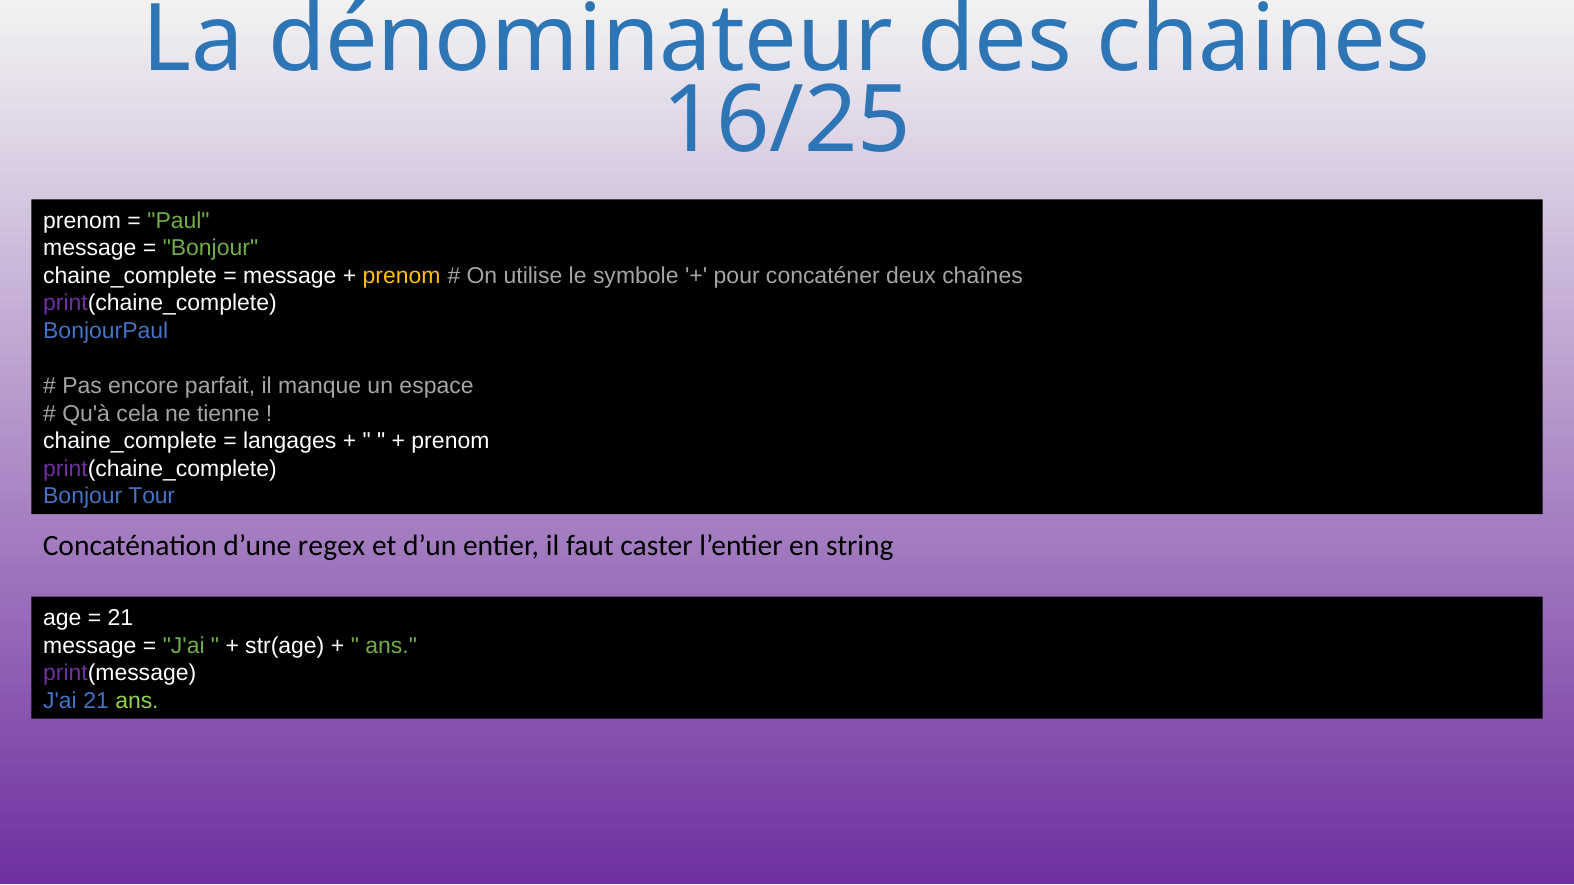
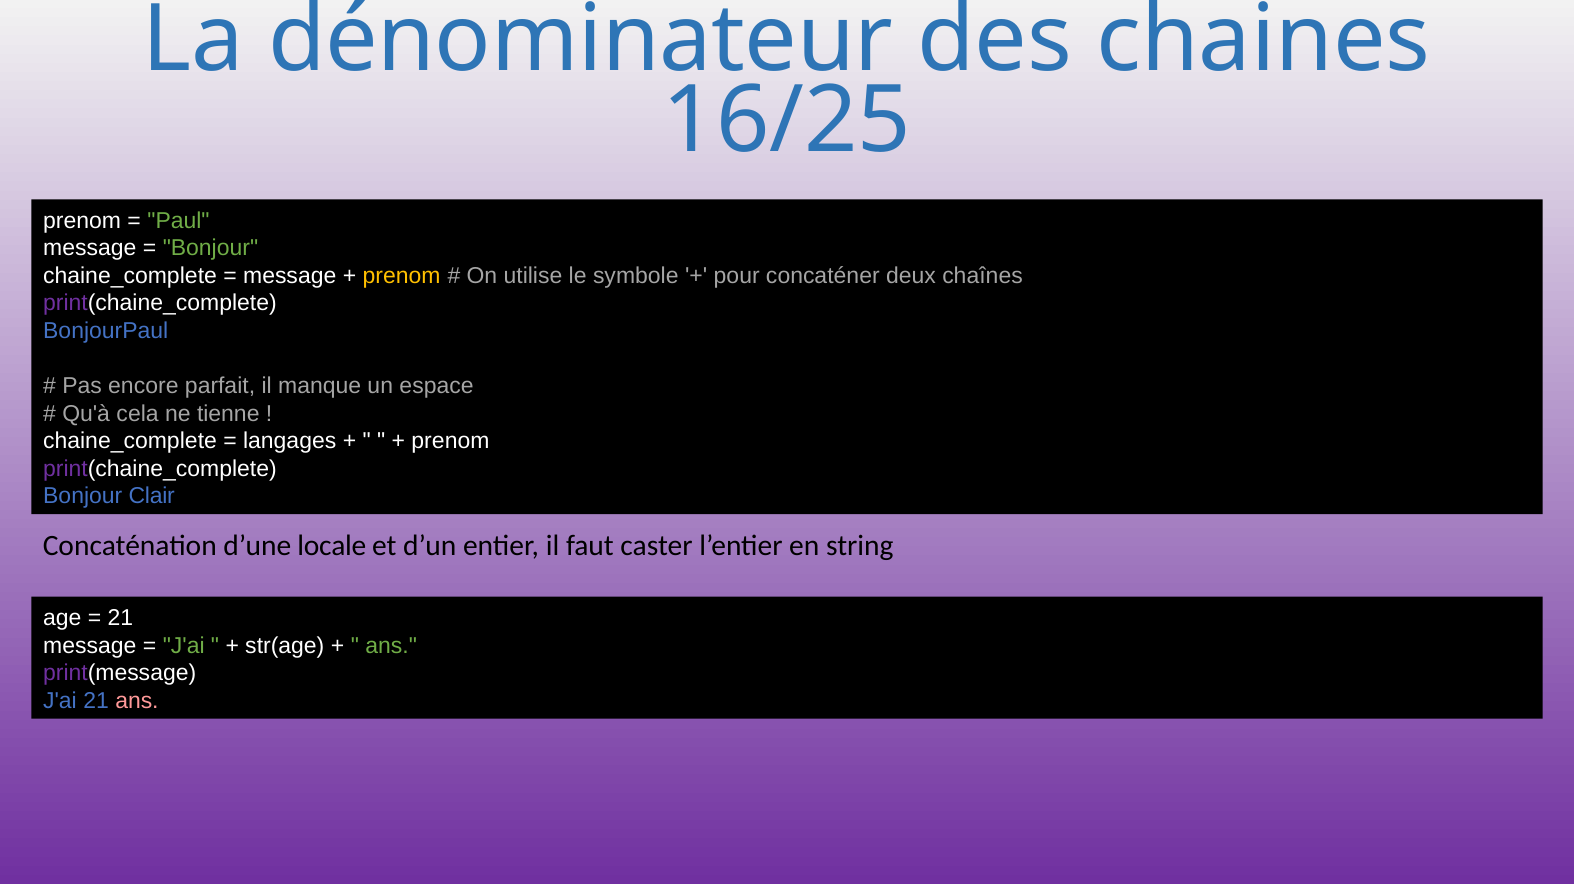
Tour: Tour -> Clair (152, 496)
regex: regex -> locale (332, 546)
ans colour: light green -> pink (137, 701)
